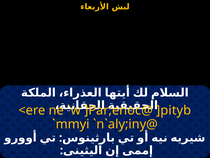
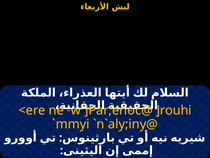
]pityb: ]pityb -> ]rouhi (174, 110)
